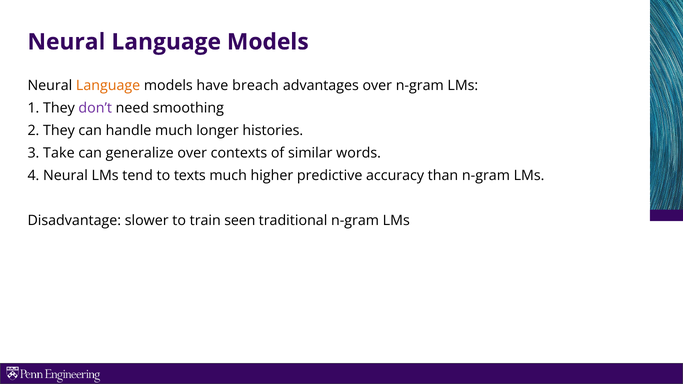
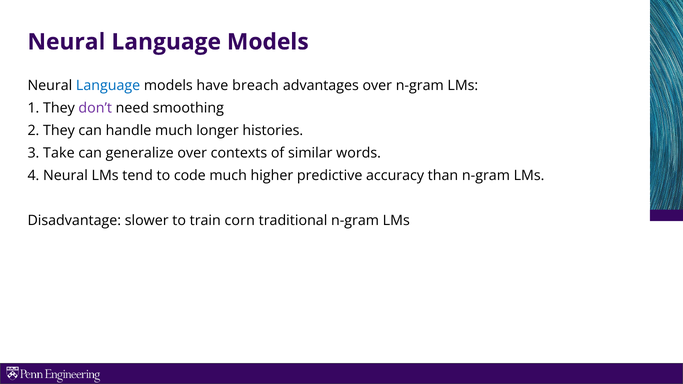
Language colour: orange -> blue (108, 86)
texts: texts -> code (190, 176)
seen: seen -> corn (240, 221)
